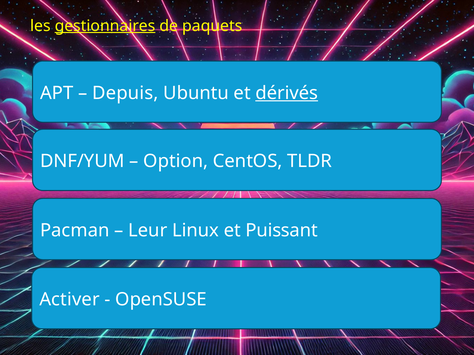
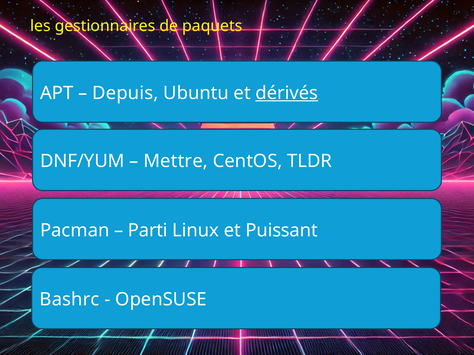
gestionnaires underline: present -> none (105, 26)
Option: Option -> Mettre (176, 161)
Leur: Leur -> Parti (148, 231)
Activer: Activer -> Bashrc (70, 300)
